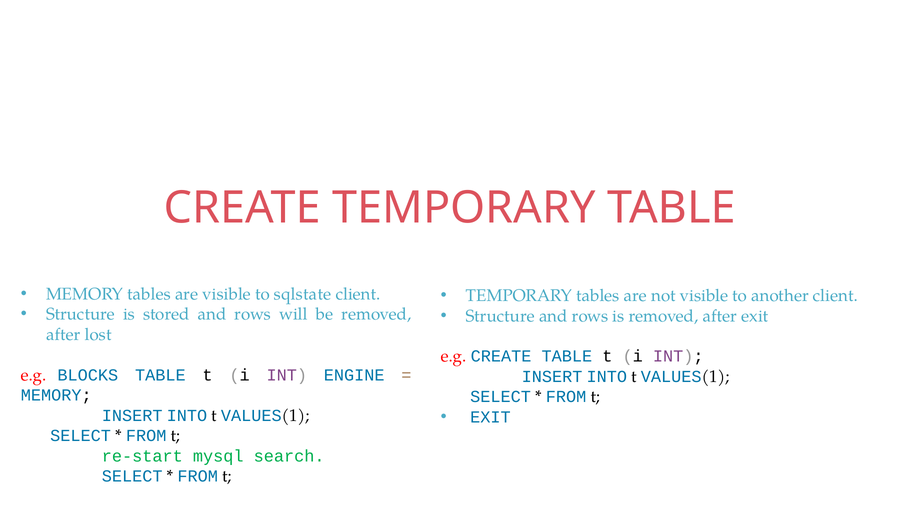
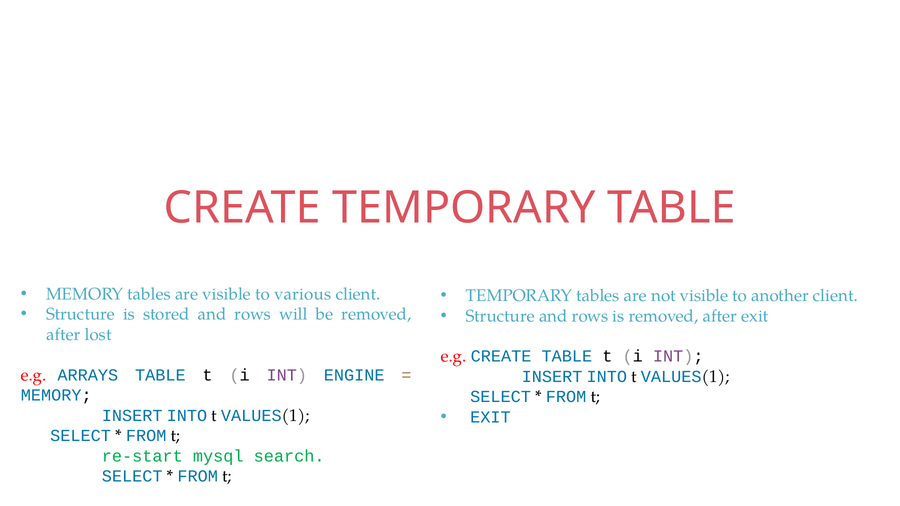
sqlstate: sqlstate -> various (303, 294)
BLOCKS: BLOCKS -> ARRAYS (88, 375)
